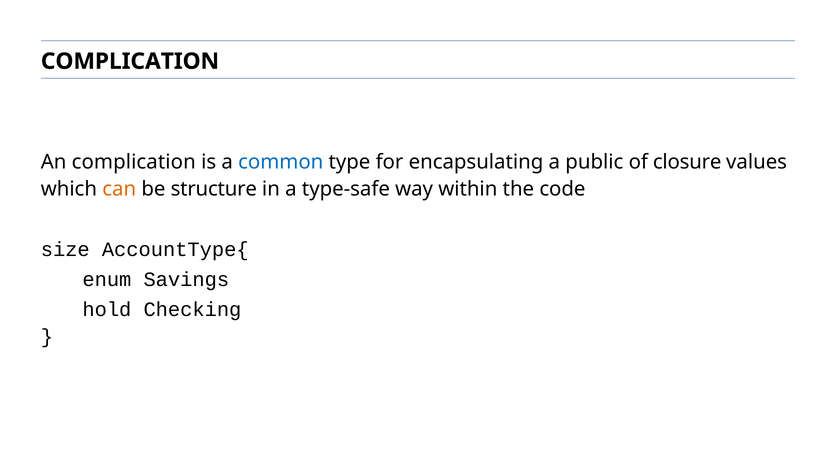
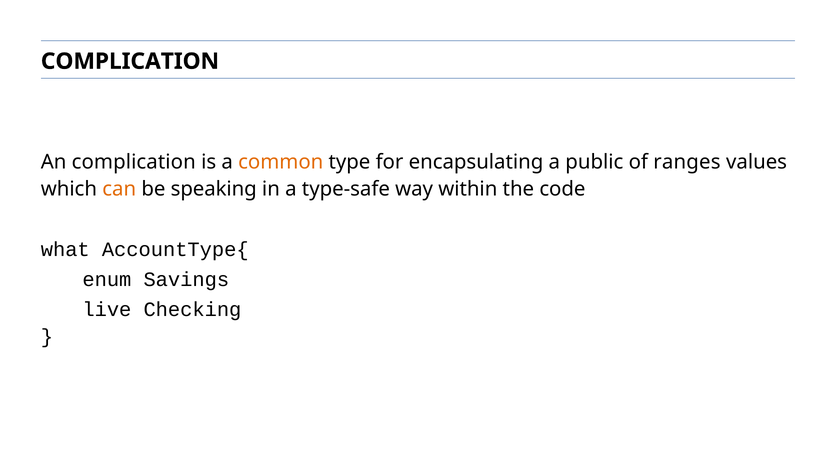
common colour: blue -> orange (281, 162)
closure: closure -> ranges (687, 162)
structure: structure -> speaking (214, 189)
size: size -> what (65, 250)
hold: hold -> live (107, 310)
